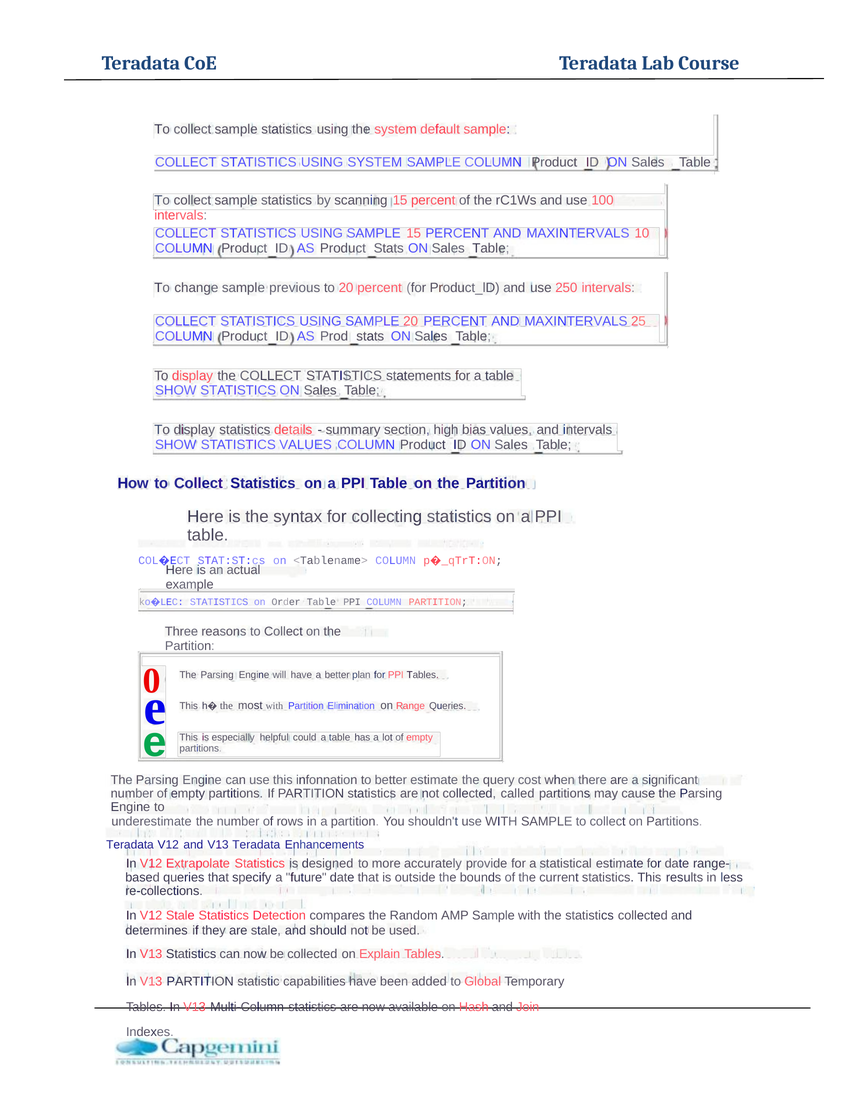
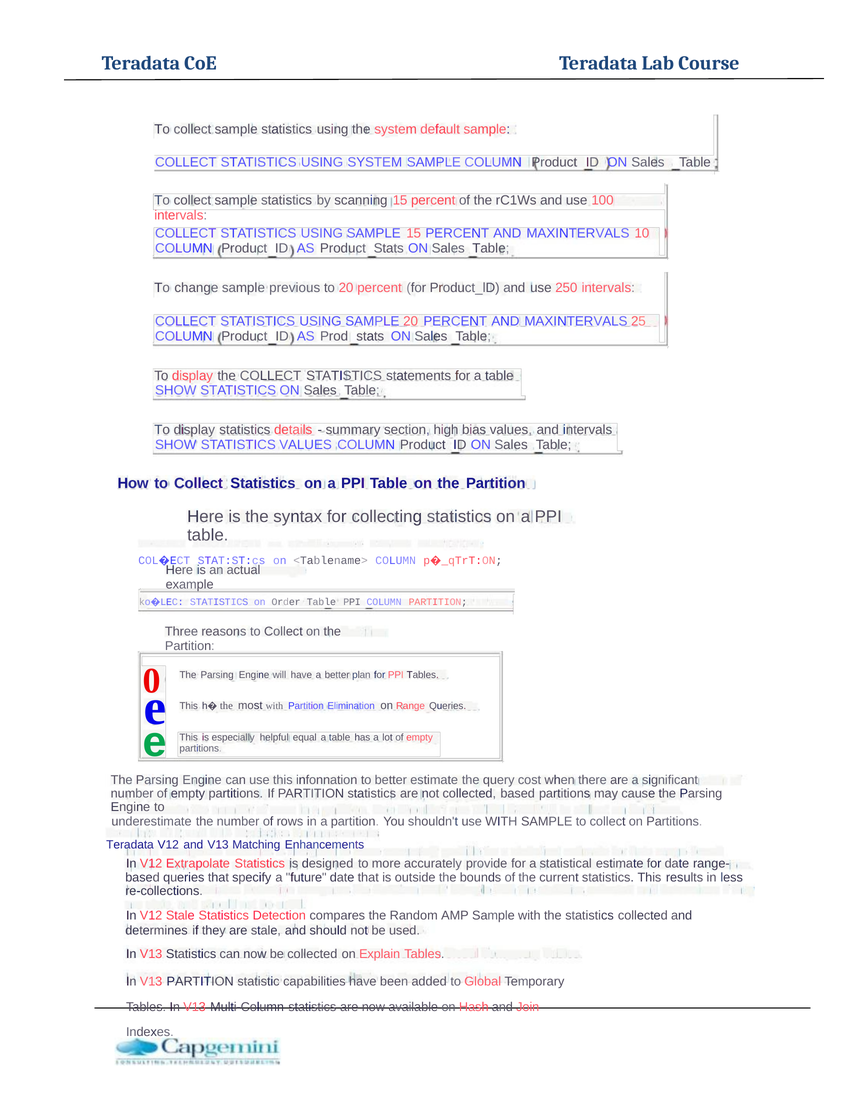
could: could -> equal (305, 737)
collected called: called -> based (518, 794)
V13 Teradata: Teradata -> Matching (256, 845)
